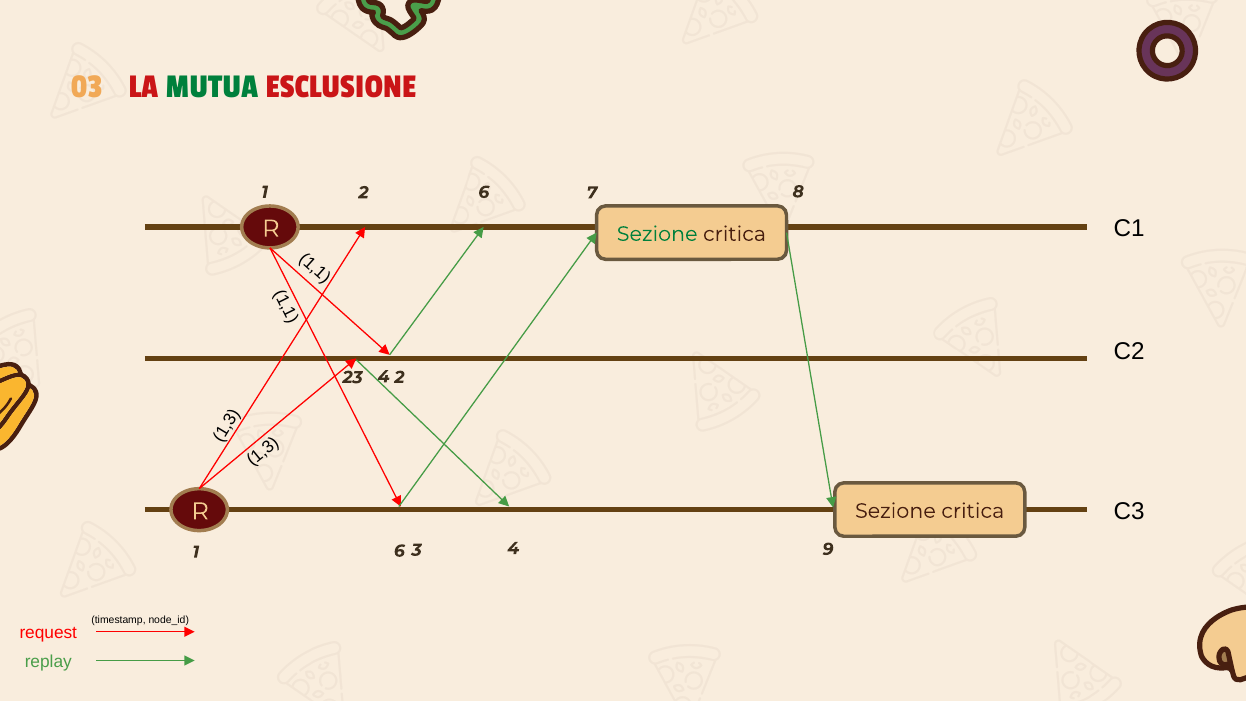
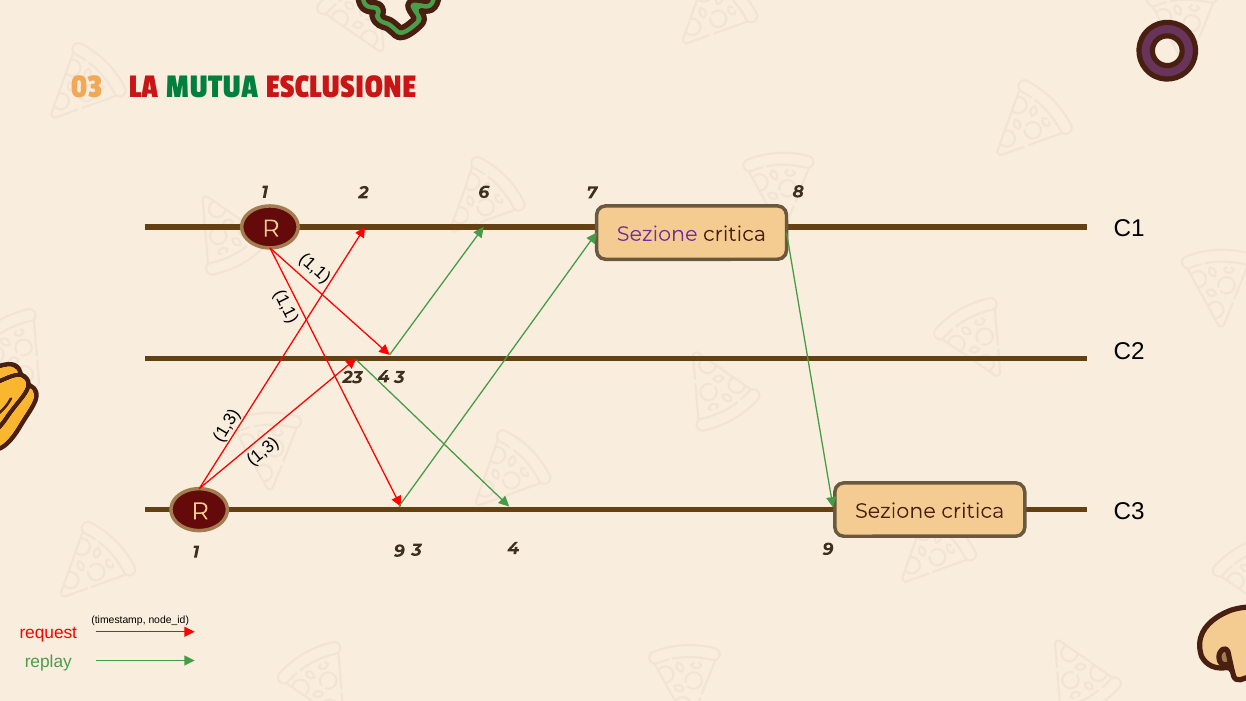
Sezione colour: green -> purple (657, 234)
4 2: 2 -> 3 (399, 377)
1 6: 6 -> 9 (399, 551)
